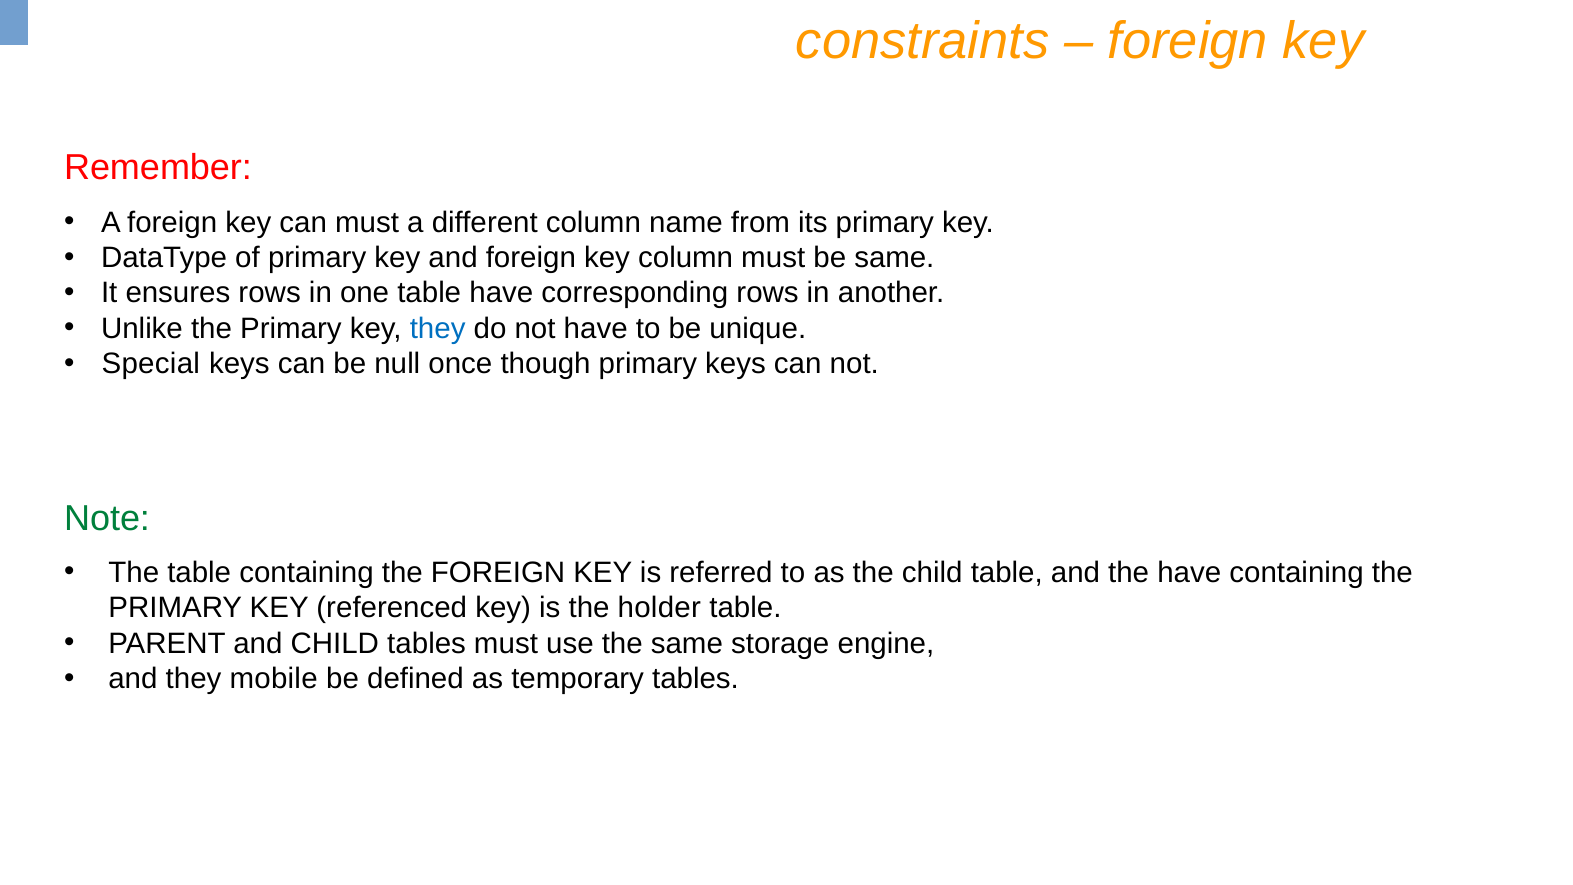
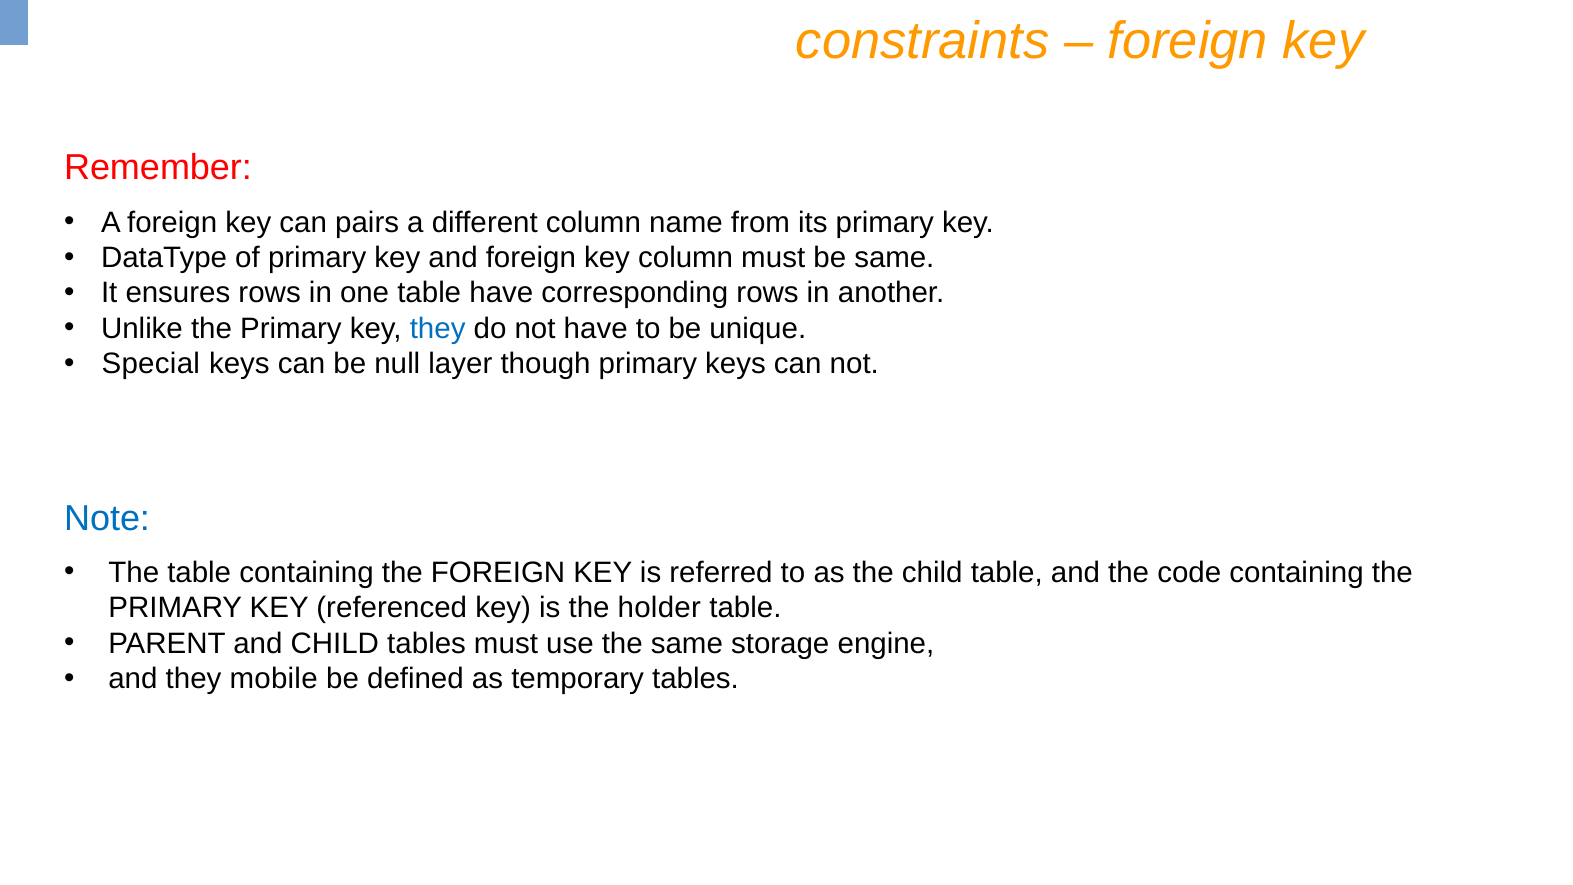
can must: must -> pairs (367, 222)
once: once -> layer (460, 364)
Note colour: green -> blue (107, 518)
the have: have -> code (1189, 573)
